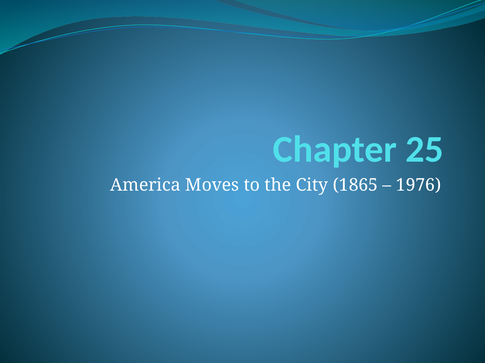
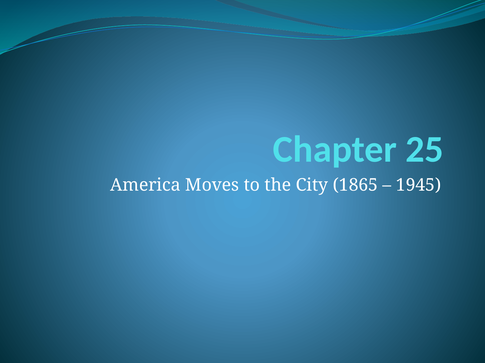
1976: 1976 -> 1945 (419, 185)
